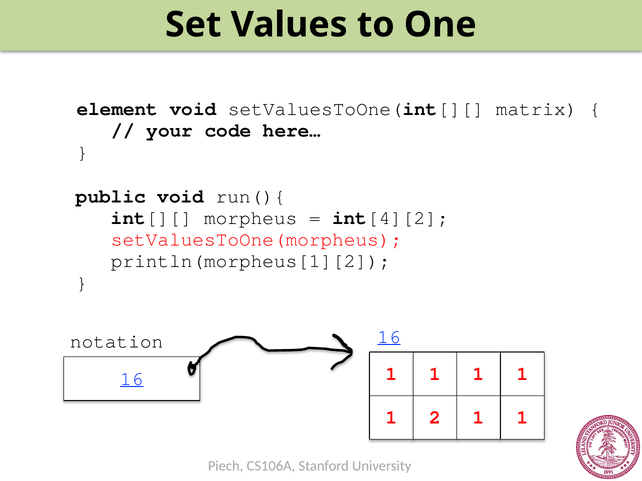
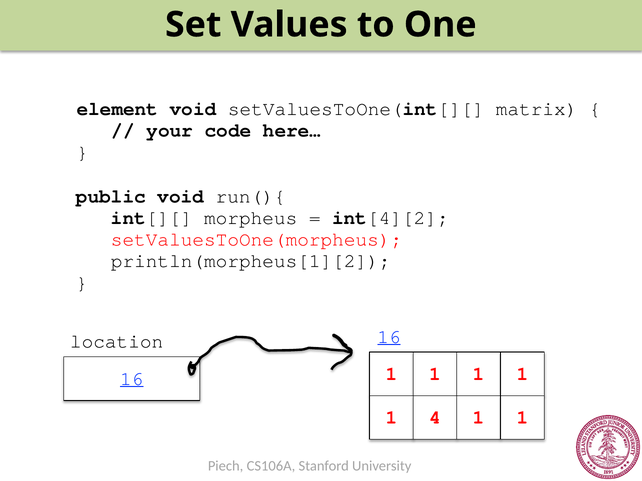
notation: notation -> location (117, 342)
2: 2 -> 4 (435, 418)
